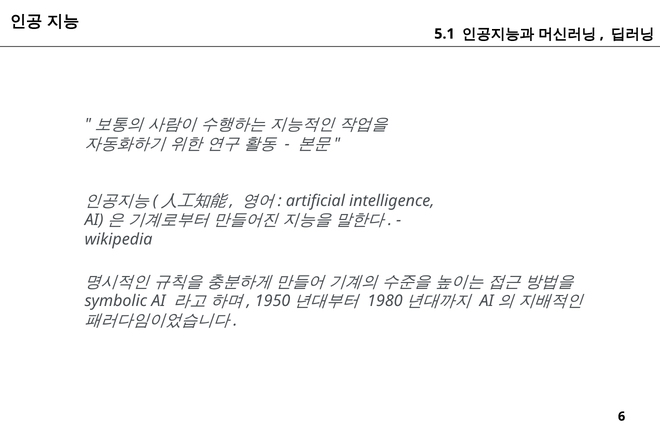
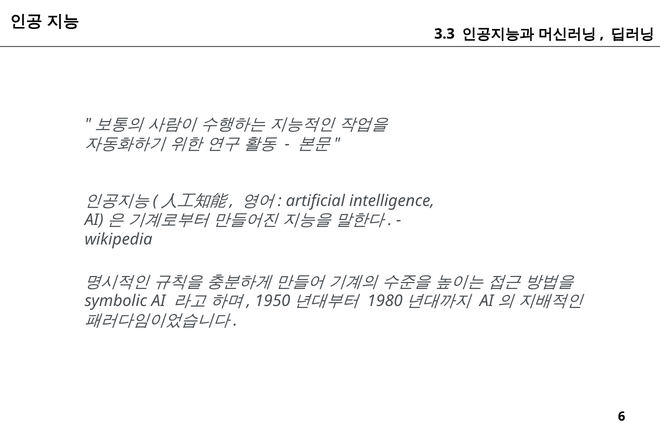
5.1: 5.1 -> 3.3 (444, 34)
